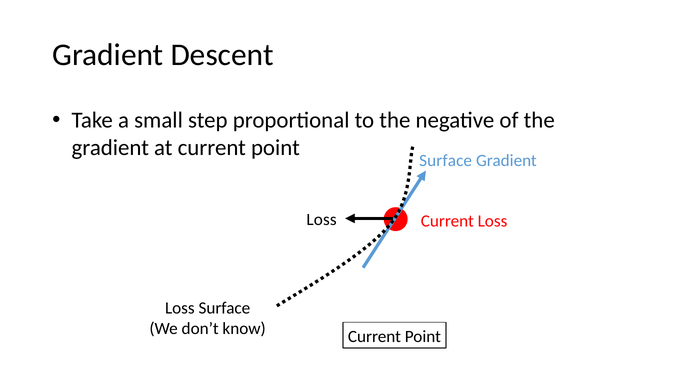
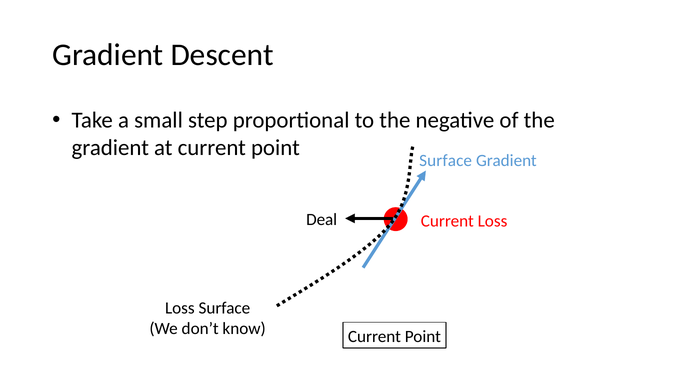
Loss: Loss -> Deal (322, 219)
